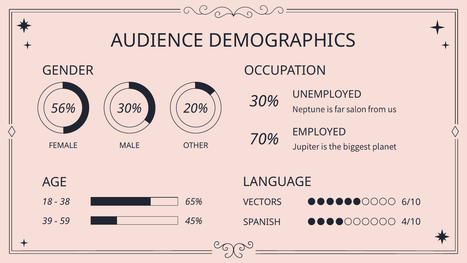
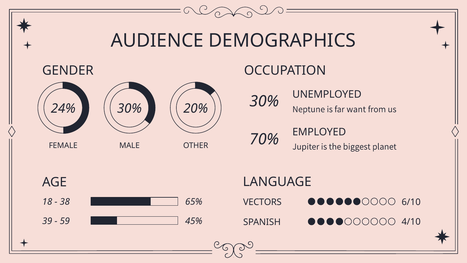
56%: 56% -> 24% (63, 108)
salon: salon -> want (356, 109)
